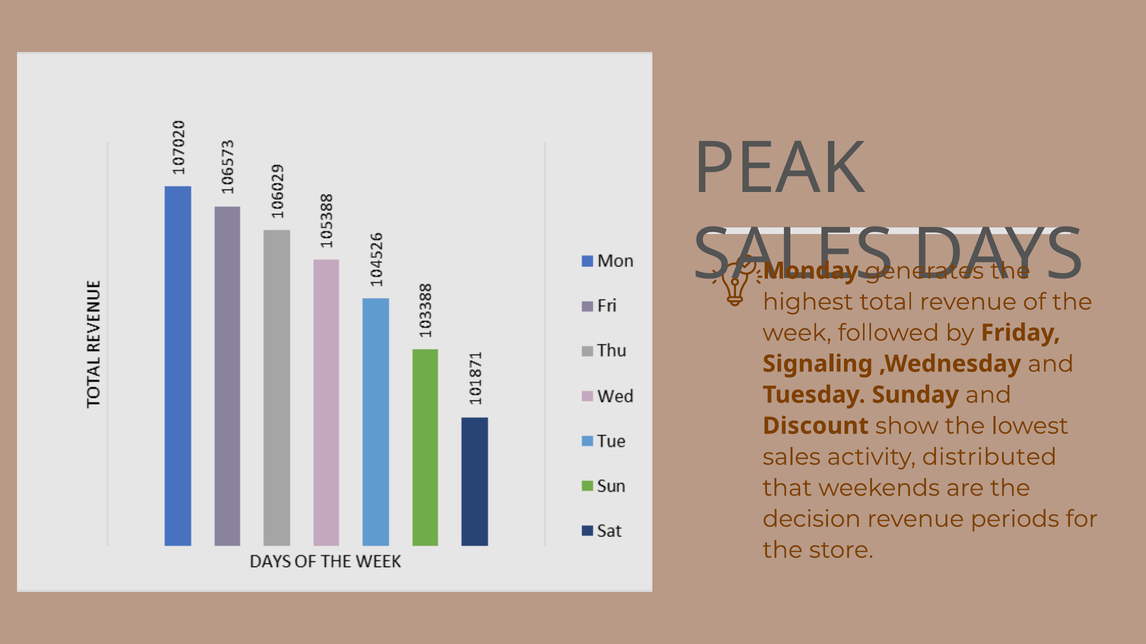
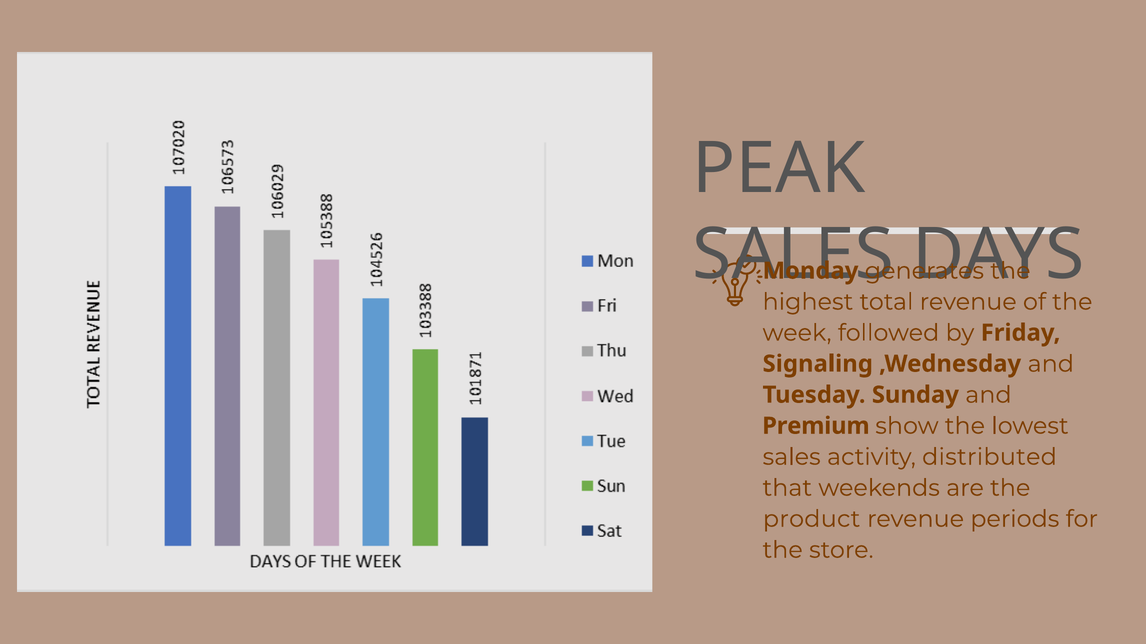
Discount: Discount -> Premium (816, 426)
decision: decision -> product (812, 519)
